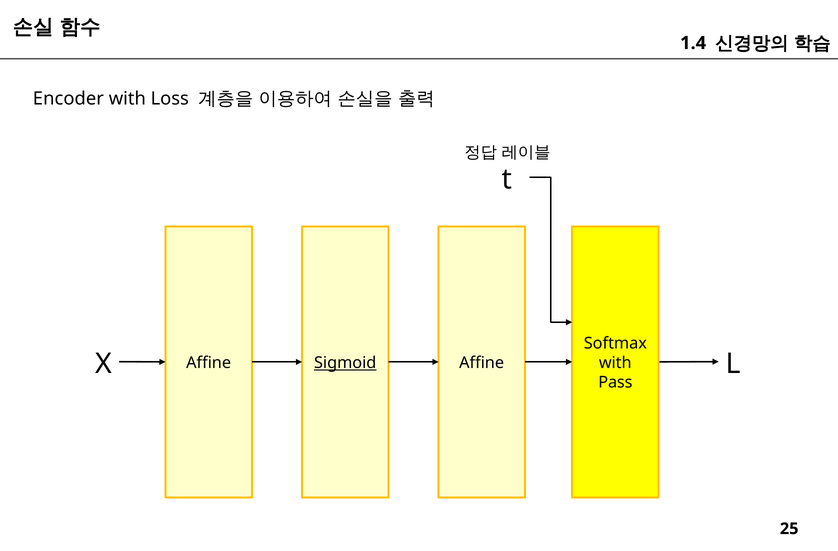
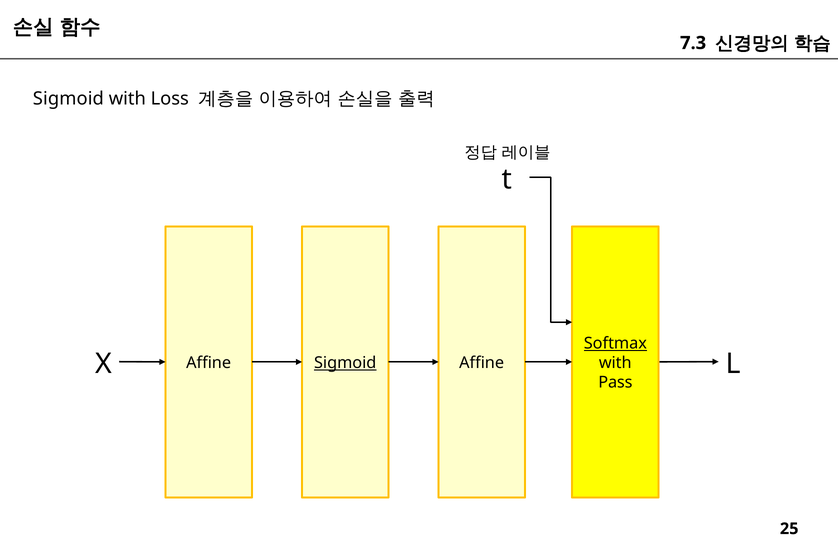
1.4: 1.4 -> 7.3 (693, 43)
Encoder: Encoder -> Sigmoid (68, 99)
Softmax underline: none -> present (615, 343)
